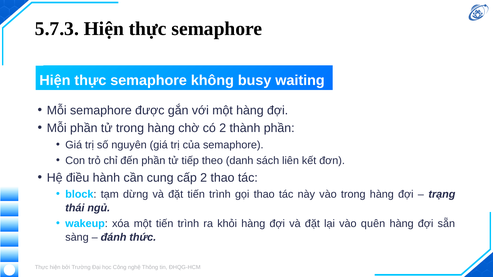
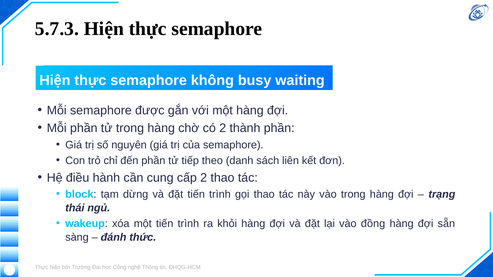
quên: quên -> đồng (373, 224)
